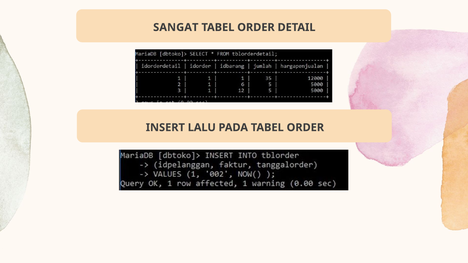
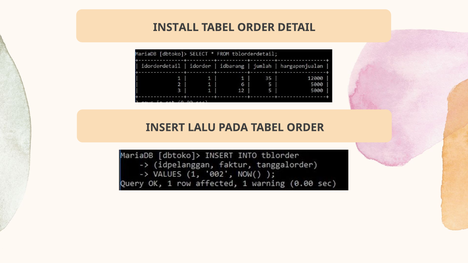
SANGAT: SANGAT -> INSTALL (176, 27)
